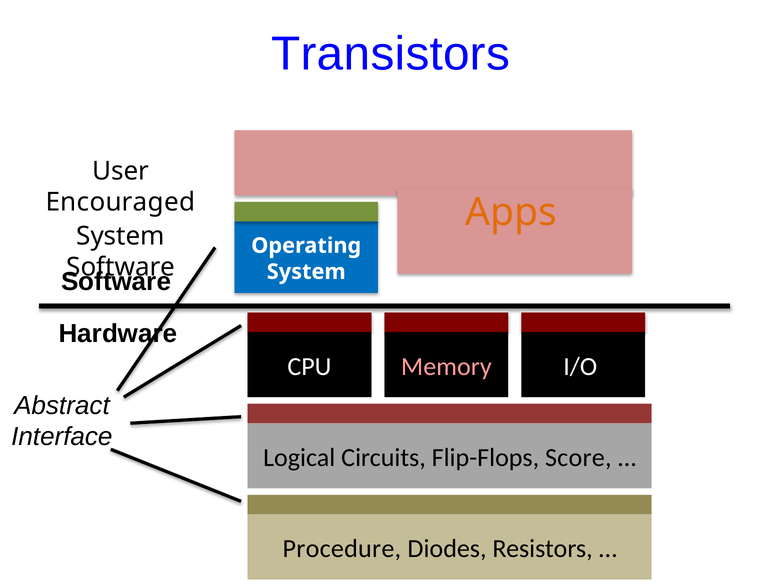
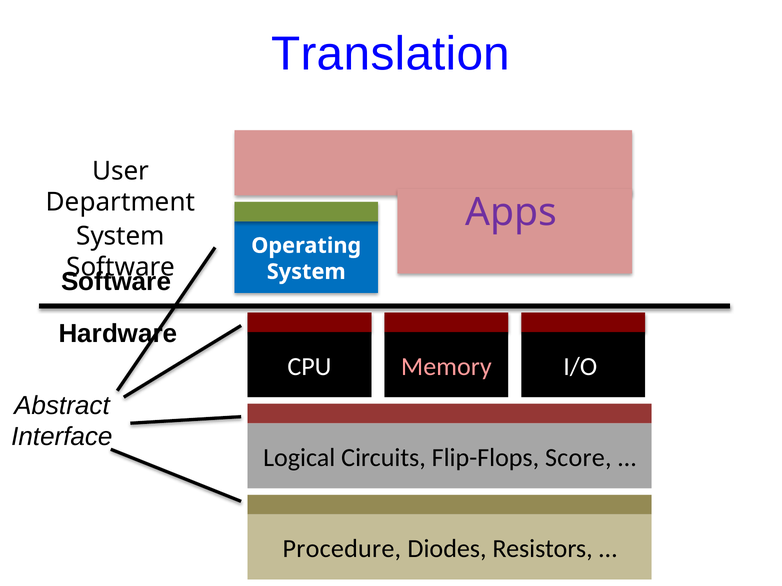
Transistors: Transistors -> Translation (391, 54)
Encouraged: Encouraged -> Department (121, 202)
Apps colour: orange -> purple (511, 212)
